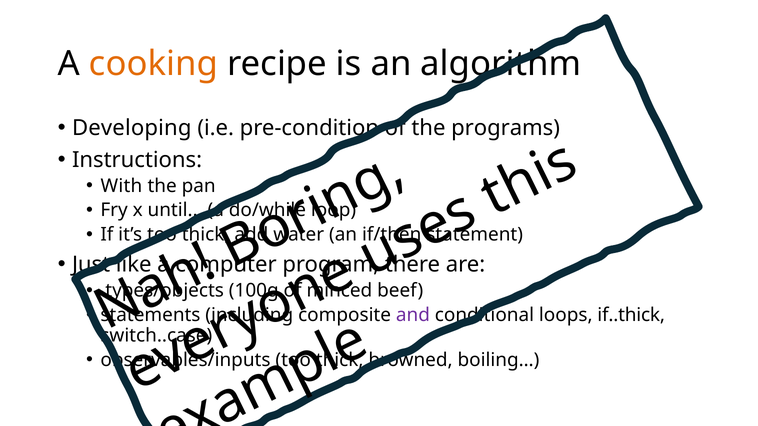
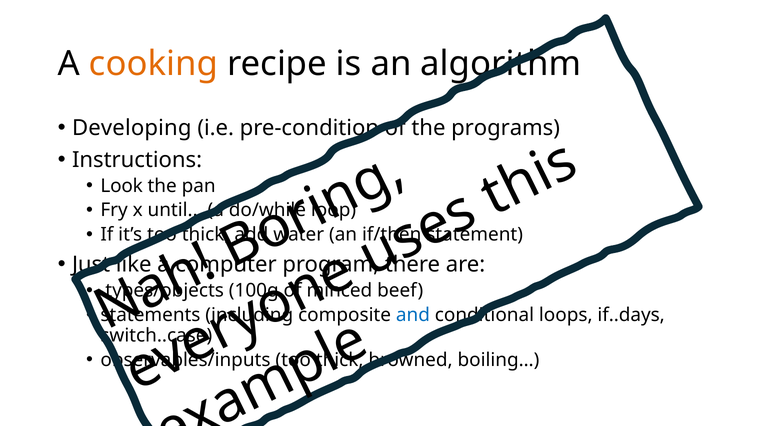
With: With -> Look (122, 186)
and colour: purple -> blue (413, 315)
if..thick: if..thick -> if..days (631, 315)
